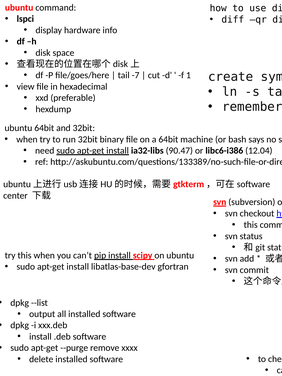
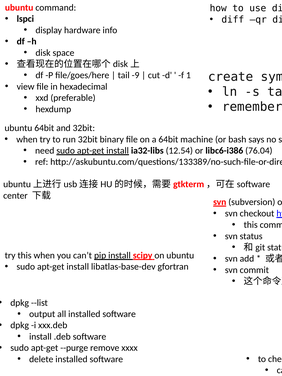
-7: -7 -> -9 (136, 75)
90.47: 90.47 -> 12.54 (179, 151)
12.04: 12.04 -> 76.04 (259, 151)
